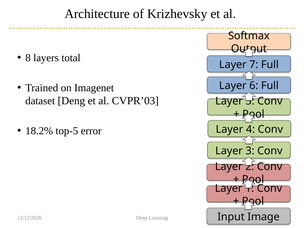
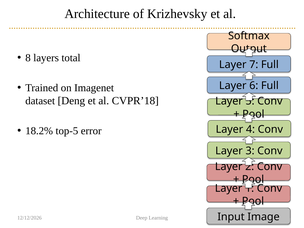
CVPR’03: CVPR’03 -> CVPR’18 (135, 101)
